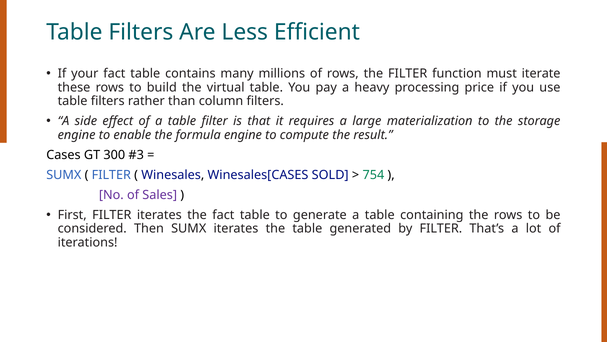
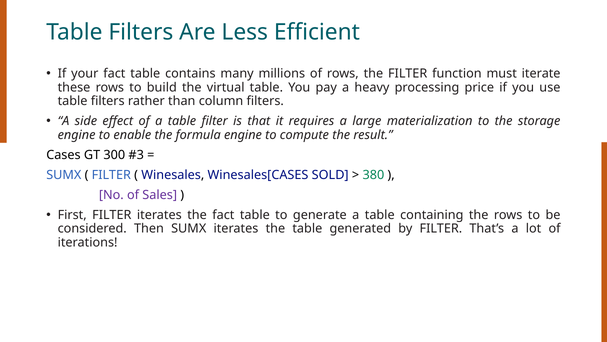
754: 754 -> 380 (373, 175)
